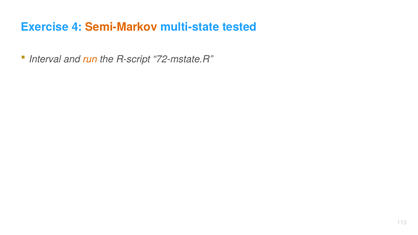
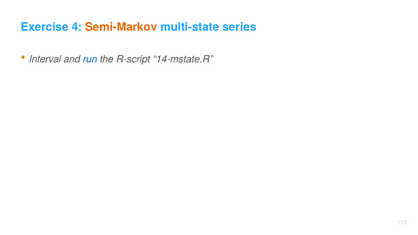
tested: tested -> series (239, 27)
run colour: orange -> blue (90, 59)
72-mstate.R: 72-mstate.R -> 14-mstate.R (183, 59)
